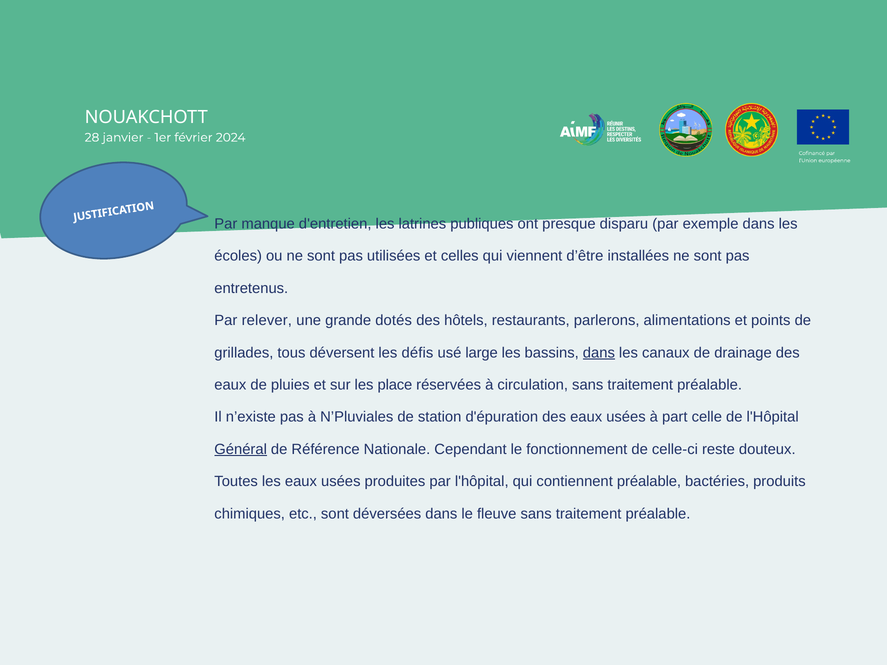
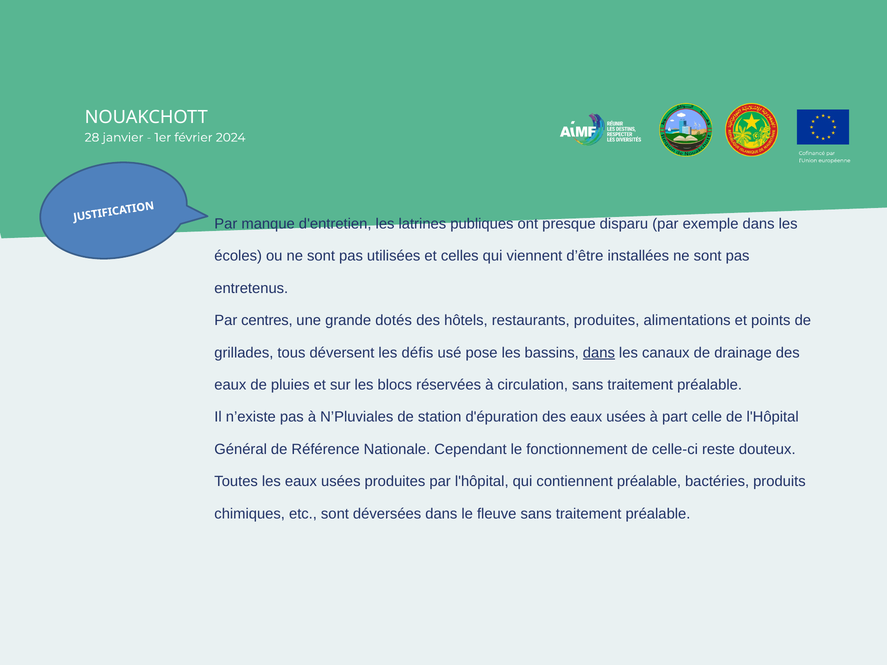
relever: relever -> centres (267, 321)
restaurants parlerons: parlerons -> produites (607, 321)
large: large -> pose (482, 353)
place: place -> blocs (395, 385)
Général underline: present -> none (241, 449)
